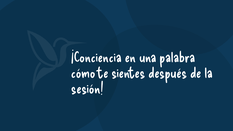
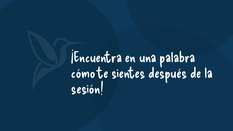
¡Conciencia: ¡Conciencia -> ¡Encuentra (96, 57)
